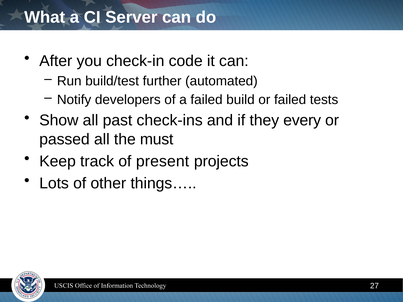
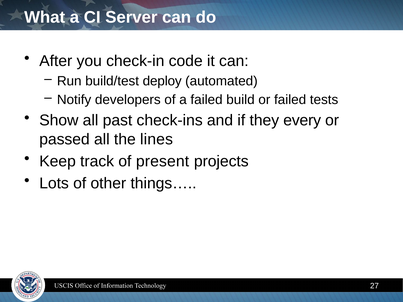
further: further -> deploy (162, 81)
must: must -> lines (157, 139)
